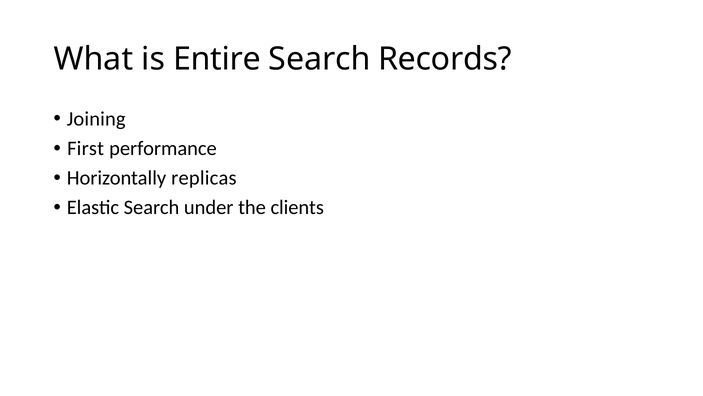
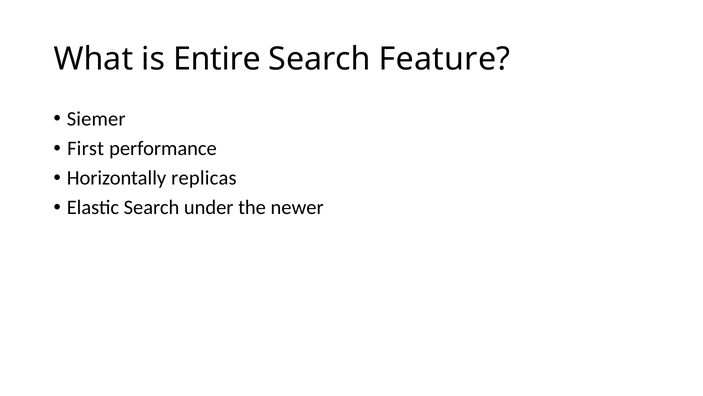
Records: Records -> Feature (445, 59)
Joining: Joining -> Siemer (96, 119)
clients: clients -> newer (297, 207)
